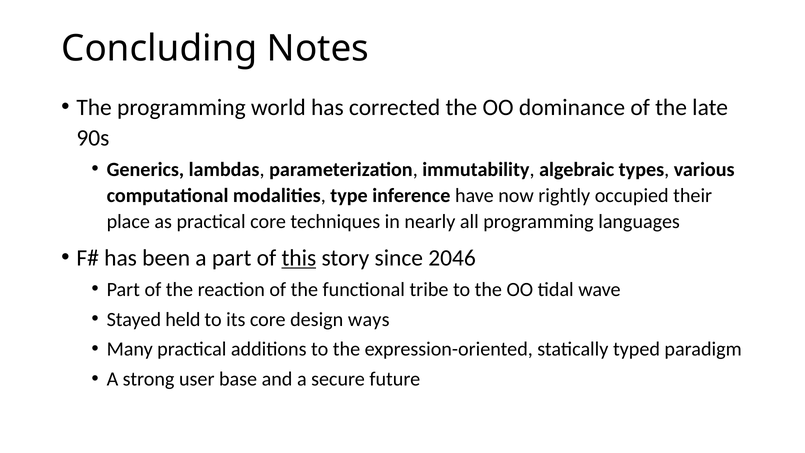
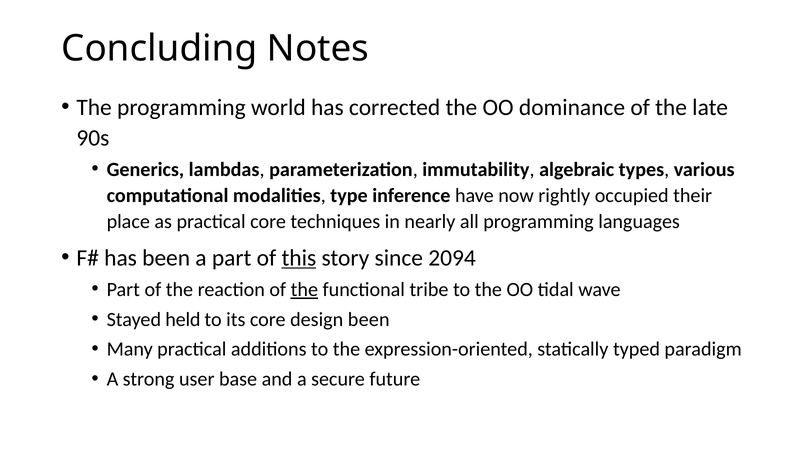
2046: 2046 -> 2094 (452, 258)
the underline: none -> present (304, 289)
design ways: ways -> been (369, 319)
